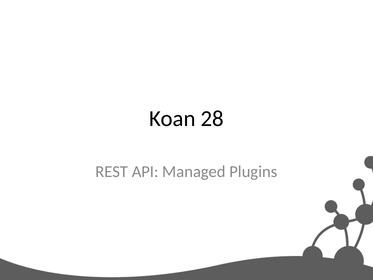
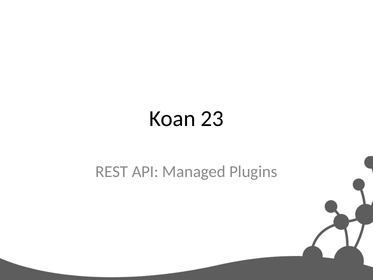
28: 28 -> 23 (212, 118)
